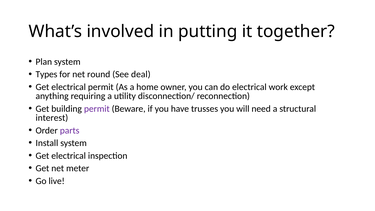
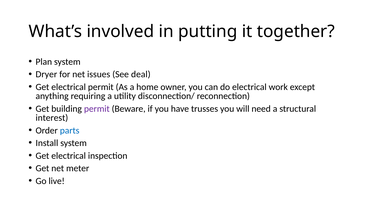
Types: Types -> Dryer (46, 74)
round: round -> issues (99, 74)
parts colour: purple -> blue (70, 130)
